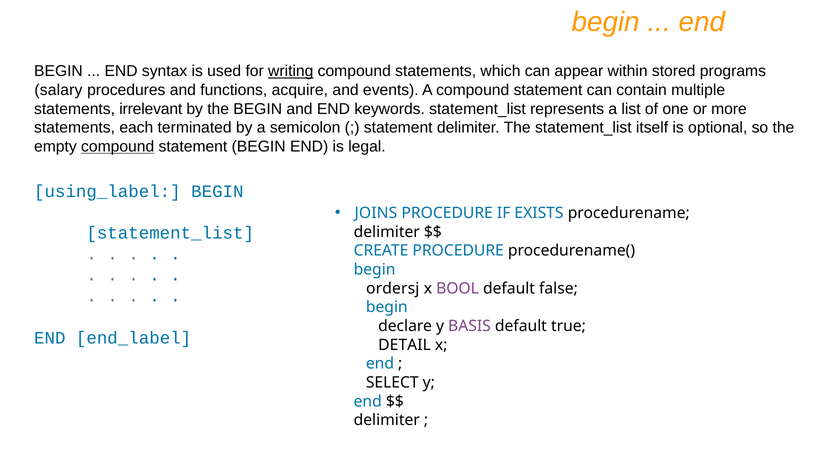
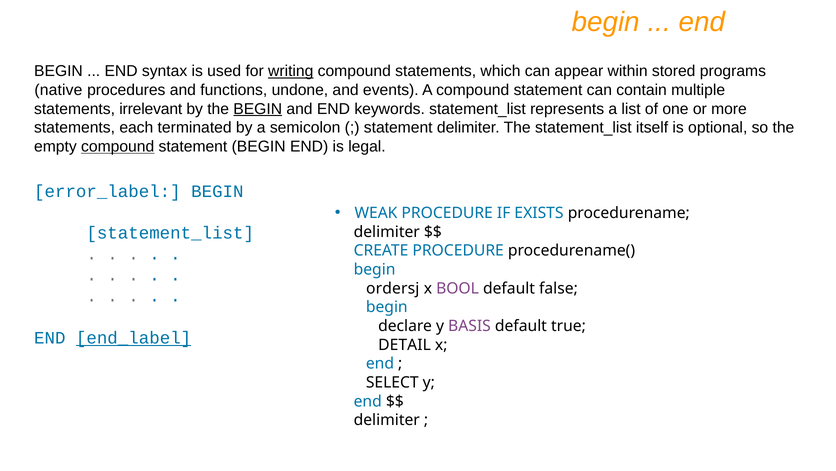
salary: salary -> native (58, 90)
acquire: acquire -> undone (300, 90)
BEGIN underline: none -> present (258, 109)
using_label: using_label -> error_label (107, 191)
JOINS: JOINS -> WEAK (376, 213)
end_label underline: none -> present (134, 337)
